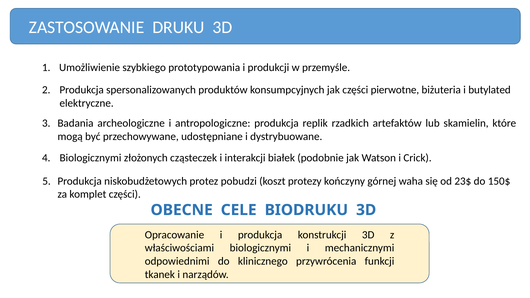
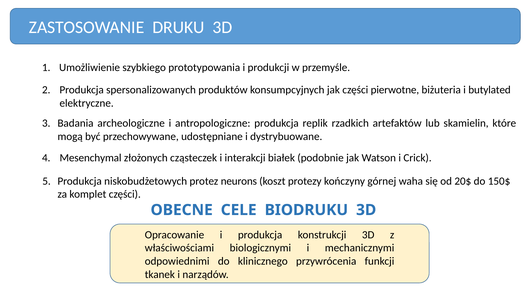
Biologicznymi: Biologicznymi -> Mesenchymal (91, 158)
pobudzi: pobudzi -> neurons (239, 181)
23$: 23$ -> 20$ (463, 181)
